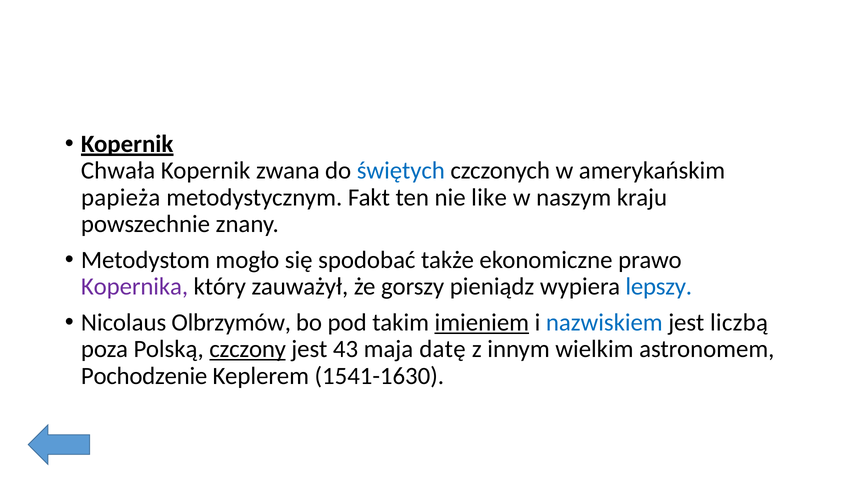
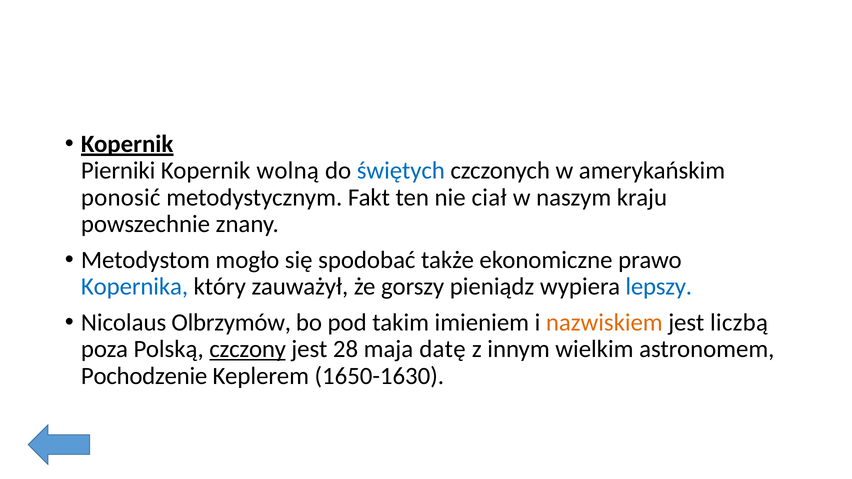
Chwała: Chwała -> Pierniki (118, 171)
zwana: zwana -> wolną (288, 171)
papieża: papieża -> ponosić (121, 198)
like: like -> ciał (489, 198)
Kopernika colour: purple -> blue (135, 287)
imieniem underline: present -> none (482, 323)
nazwiskiem colour: blue -> orange (604, 323)
43: 43 -> 28 (346, 349)
1541-1630: 1541-1630 -> 1650-1630 (379, 376)
